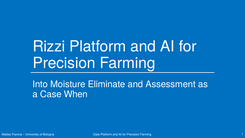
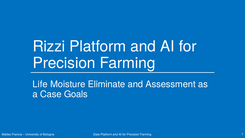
Into: Into -> Life (40, 84)
When: When -> Goals (76, 94)
